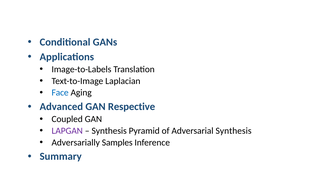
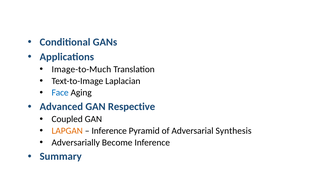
Image-to-Labels: Image-to-Labels -> Image-to-Much (81, 69)
LAPGAN colour: purple -> orange (67, 131)
Synthesis: Synthesis -> Inference (109, 131)
Samples: Samples -> Become (117, 142)
